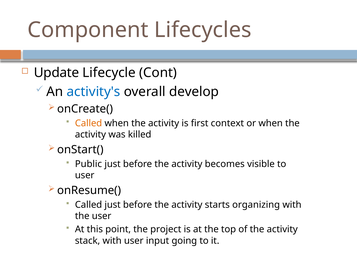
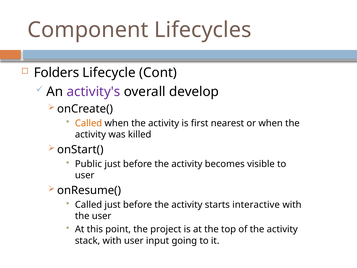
Update: Update -> Folders (57, 73)
activity's colour: blue -> purple (94, 92)
context: context -> nearest (227, 123)
organizing: organizing -> interactive (256, 205)
